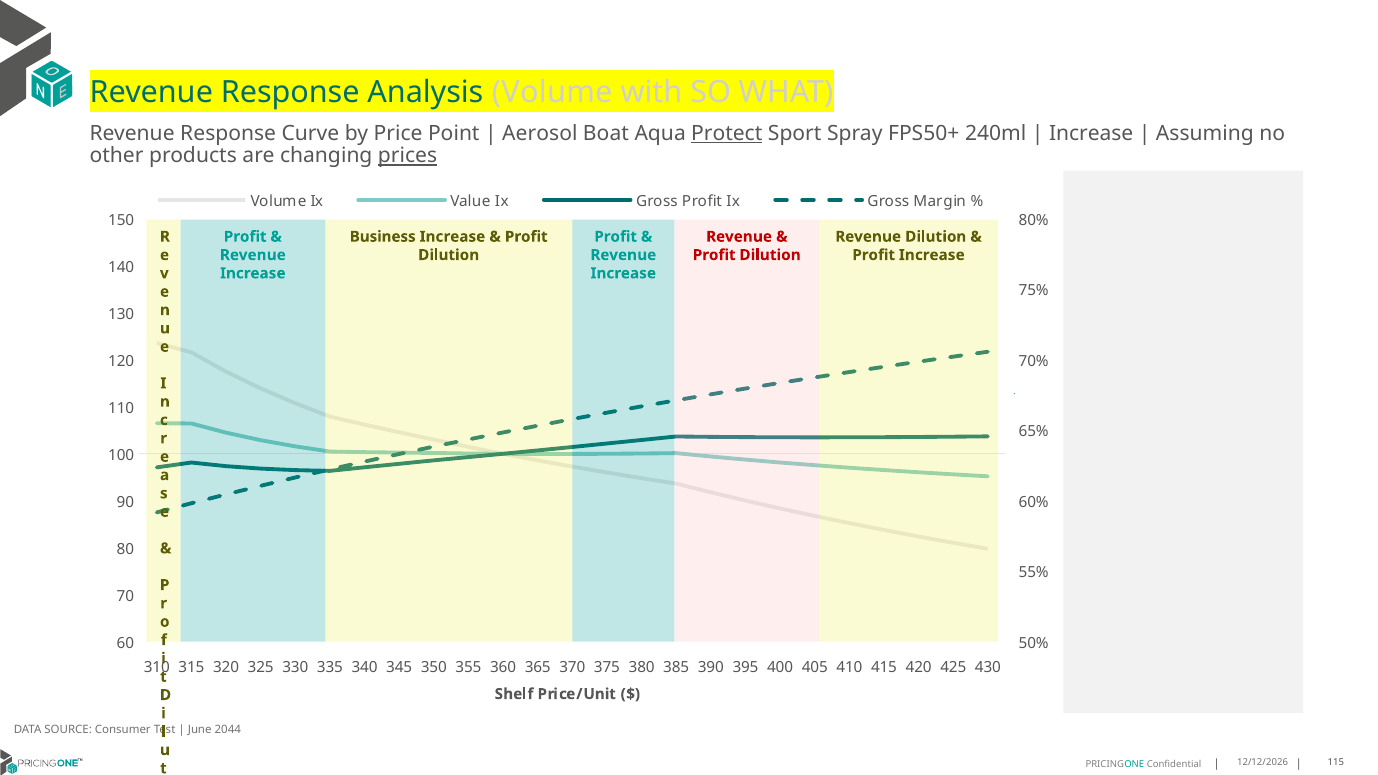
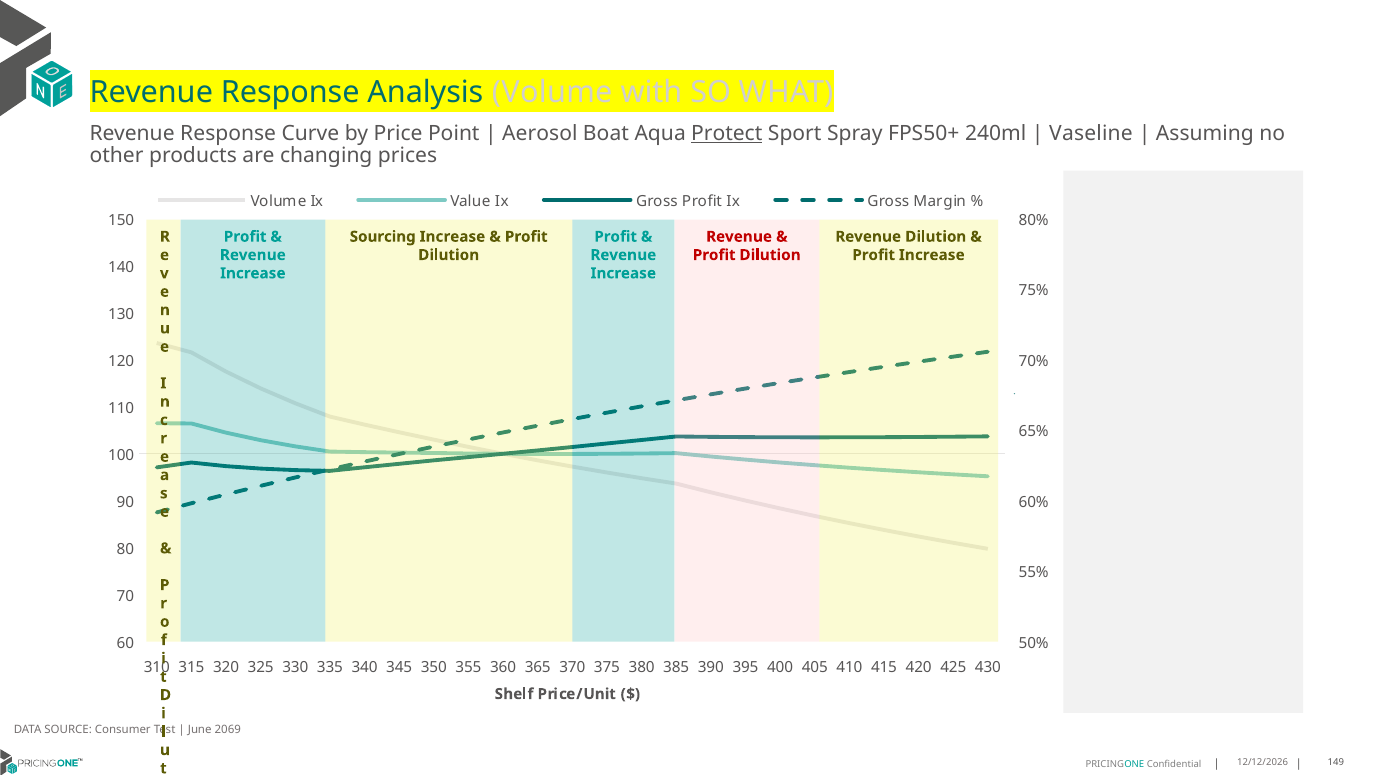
Increase: Increase -> Vaseline (1091, 133)
prices underline: present -> none (408, 156)
Business: Business -> Sourcing (383, 237)
2044: 2044 -> 2069 (228, 730)
115: 115 -> 149 (1336, 762)
